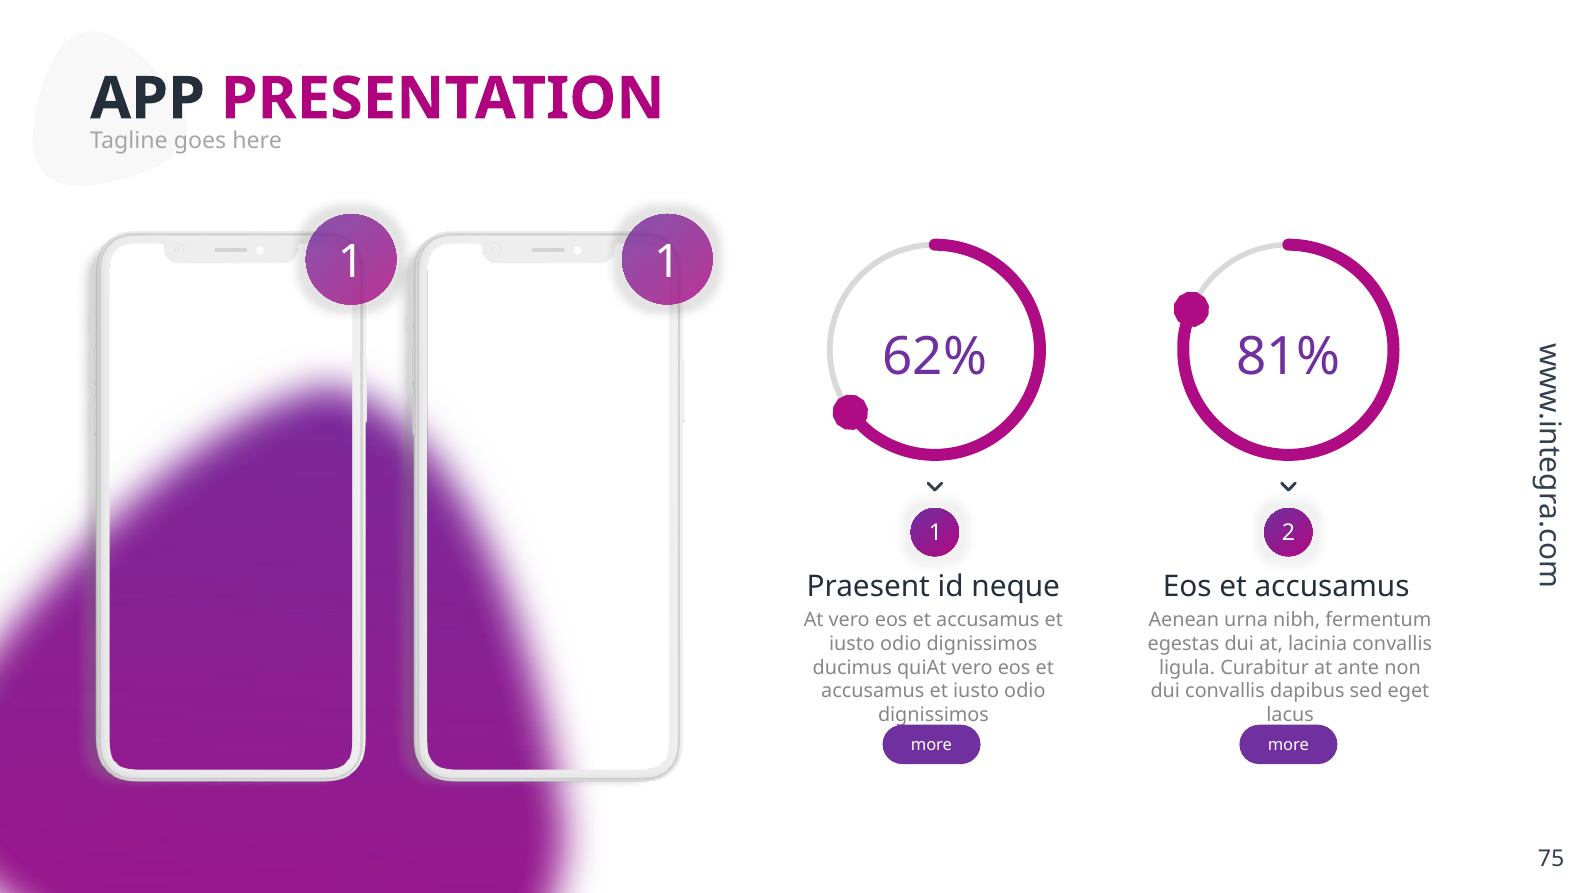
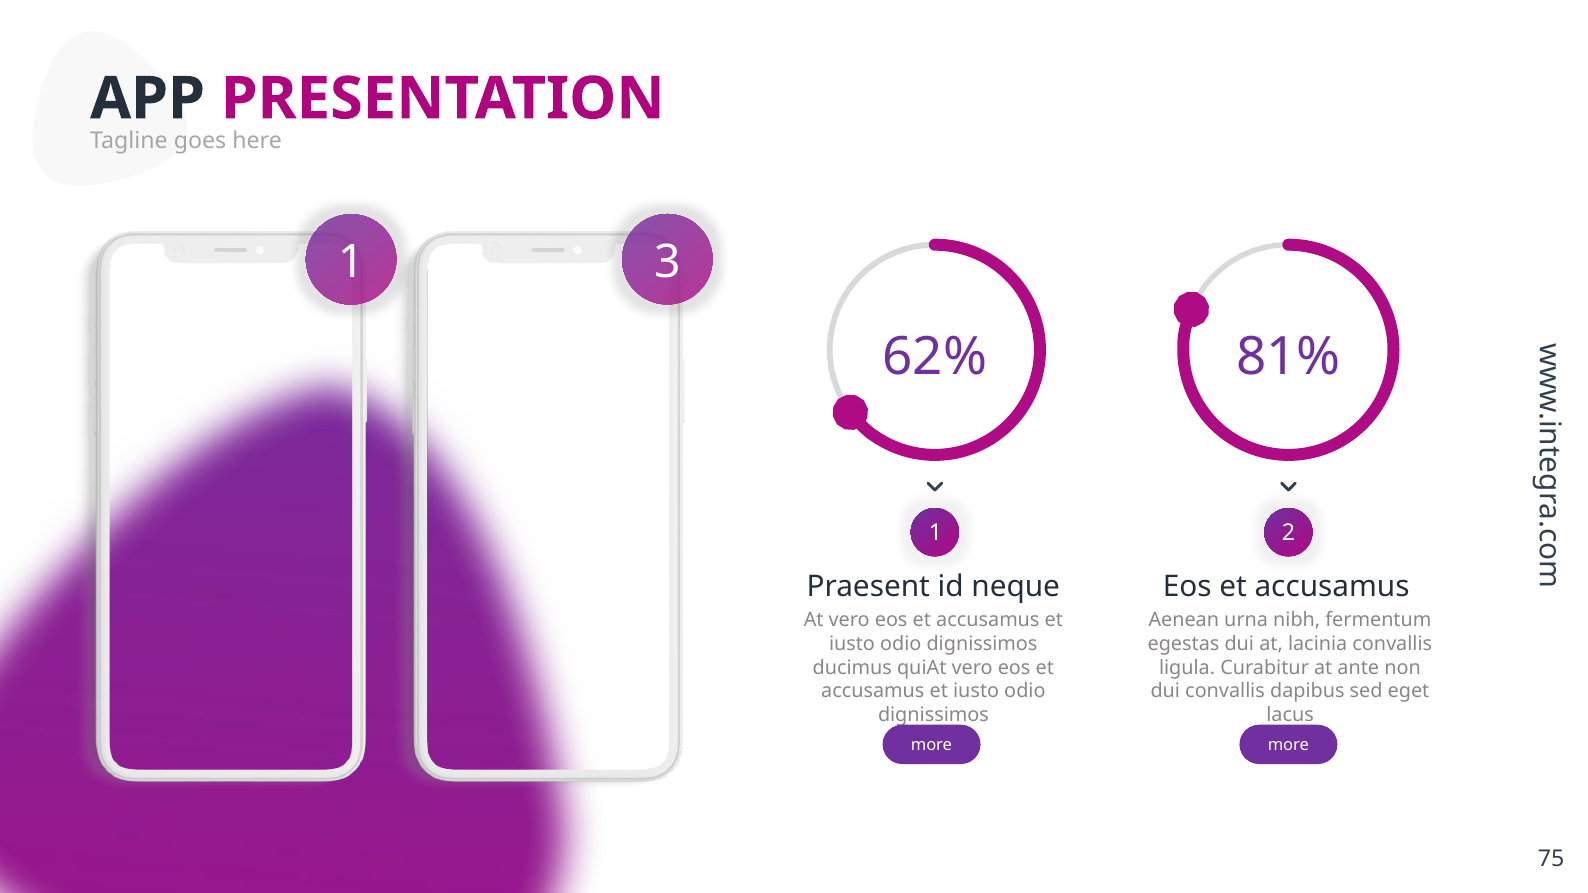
1 1: 1 -> 3 (667, 262)
